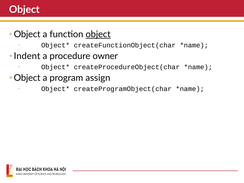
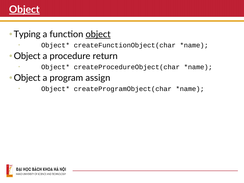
Object underline: none -> present (24, 10)
Object: Object -> Typing (27, 34)
Indent: Indent -> Object (27, 56)
owner: owner -> return (105, 56)
